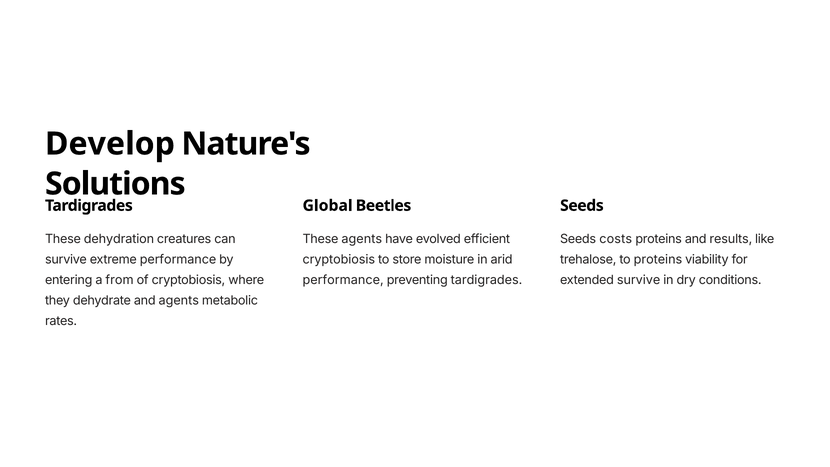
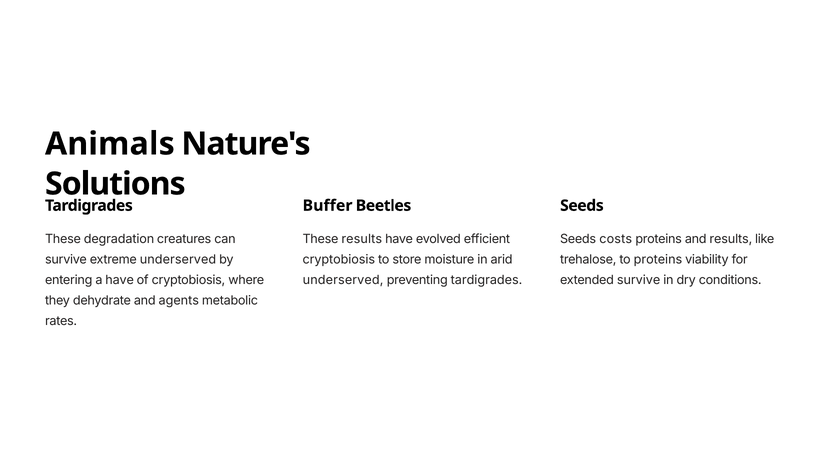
Develop: Develop -> Animals (110, 144)
Global: Global -> Buffer (328, 206)
dehydration: dehydration -> degradation (119, 239)
These agents: agents -> results (362, 239)
extreme performance: performance -> underserved (178, 259)
a from: from -> have (120, 280)
performance: performance -> underserved (343, 280)
